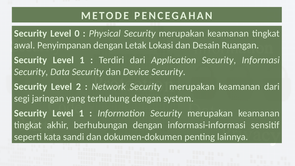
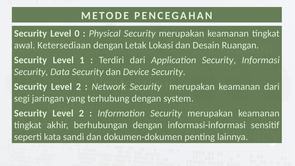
Penyimpanan: Penyimpanan -> Ketersediaan (64, 45)
1: 1 -> 2 (81, 113)
